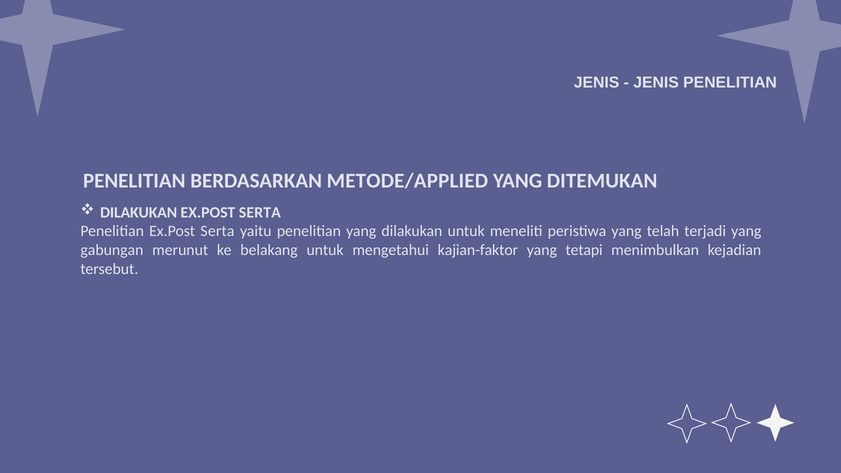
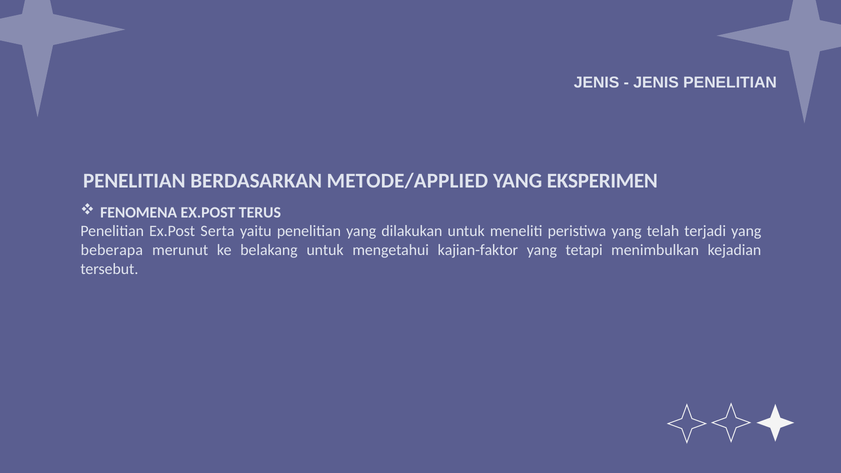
YANG DITEMUKAN: DITEMUKAN -> EKSPERIMEN (602, 181)
DILAKUKAN: DILAKUKAN -> FENOMENA (139, 212)
SERTA: SERTA -> TERUS (260, 212)
gabungan: gabungan -> beberapa (112, 250)
